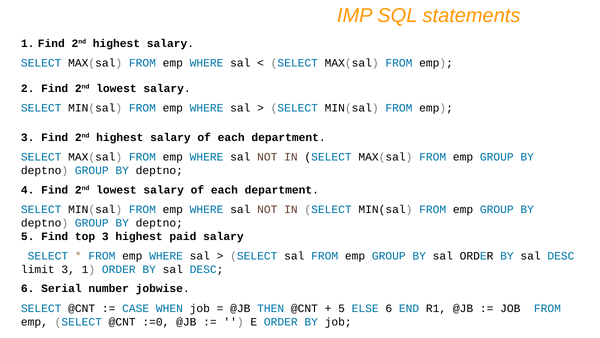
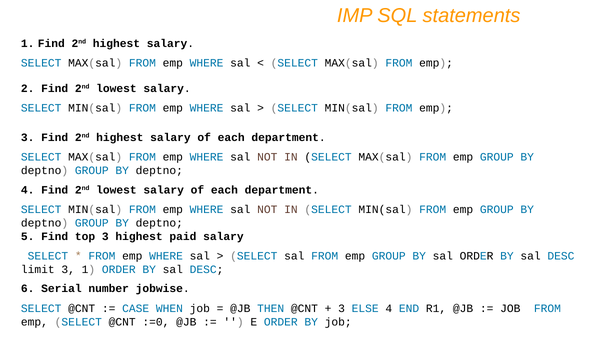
5: 5 -> 3 (342, 308)
ELSE 6: 6 -> 4 (389, 308)
